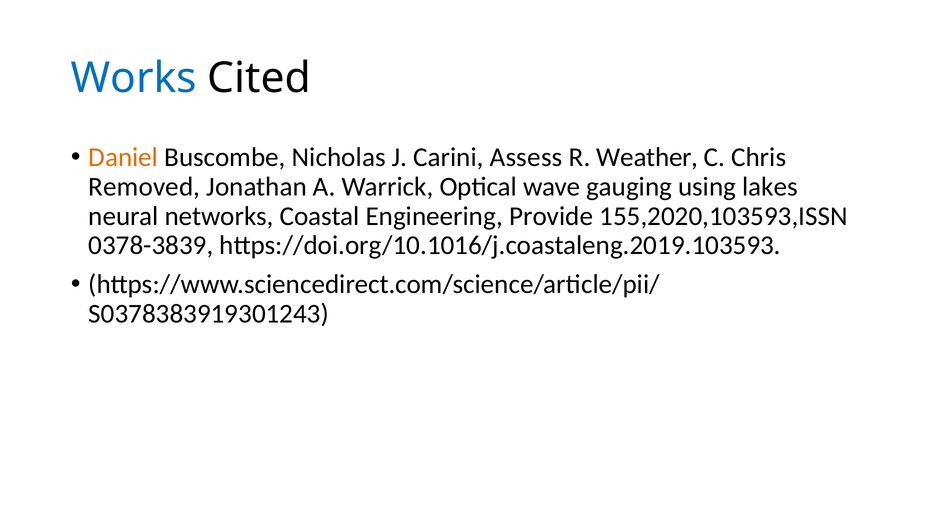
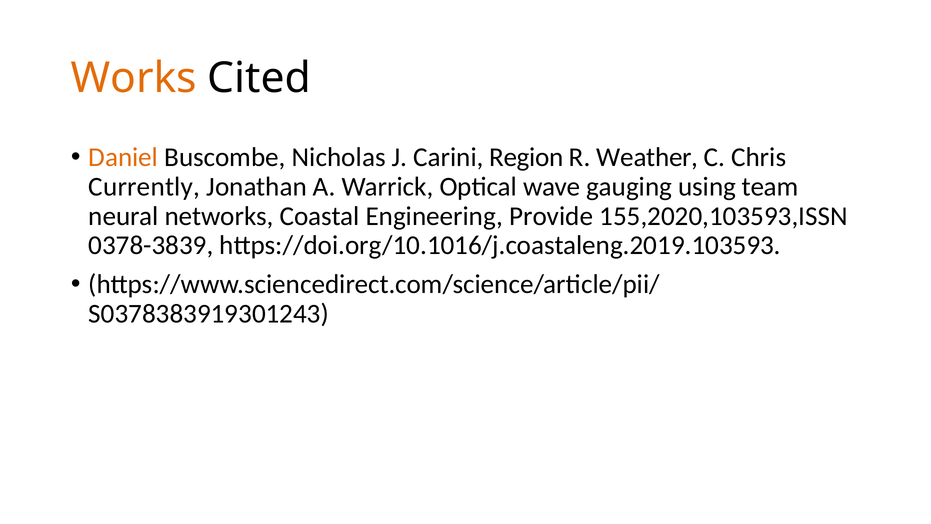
Works colour: blue -> orange (134, 78)
Assess: Assess -> Region (526, 157)
Removed: Removed -> Currently (144, 187)
lakes: lakes -> team (770, 187)
